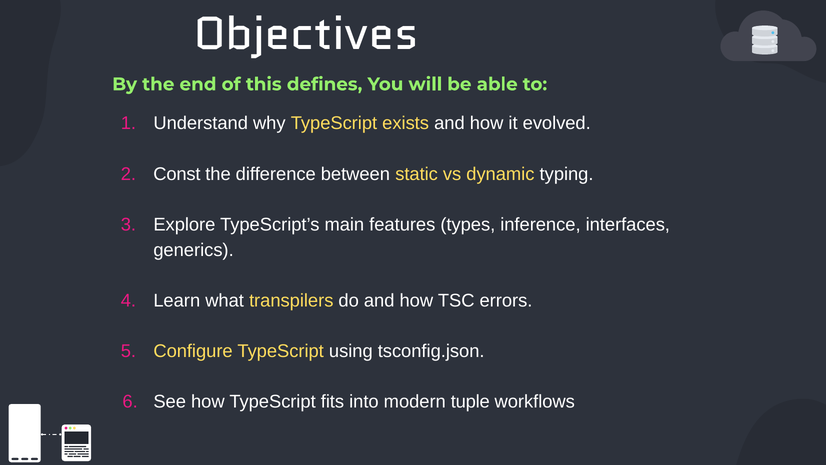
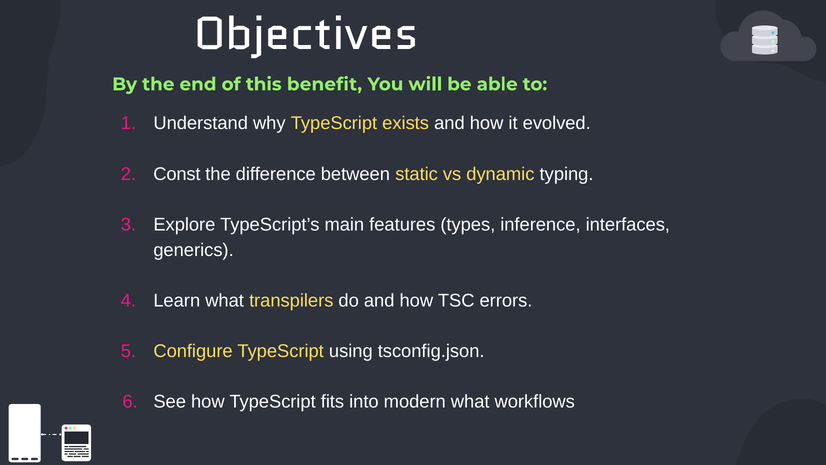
defines: defines -> benefit (324, 84)
modern tuple: tuple -> what (470, 402)
